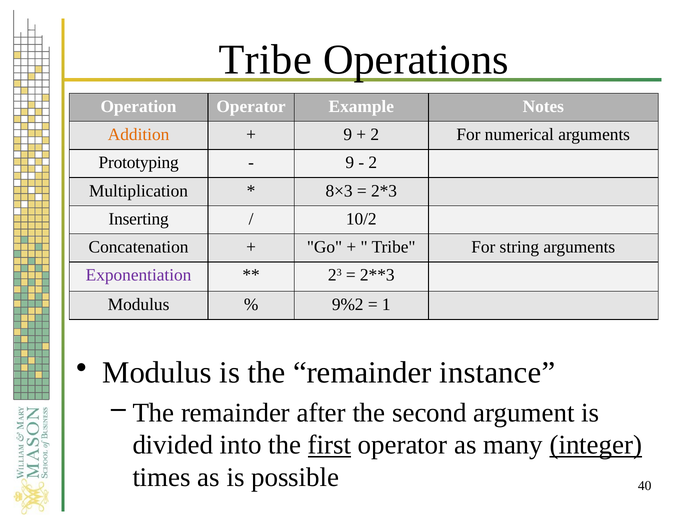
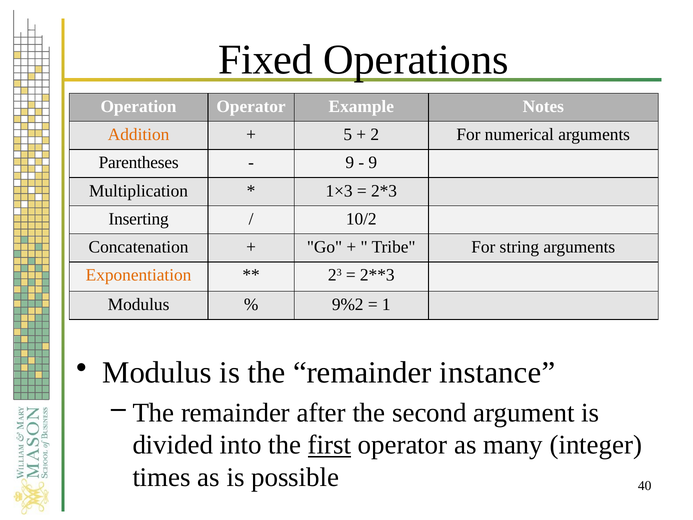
Tribe: Tribe -> Fixed (266, 60)
9: 9 -> 5 (348, 134)
Prototyping: Prototyping -> Parentheses (139, 163)
2: 2 -> 9 (373, 163)
8×3: 8×3 -> 1×3 (339, 191)
Exponentiation colour: purple -> orange (139, 275)
integer underline: present -> none (596, 445)
